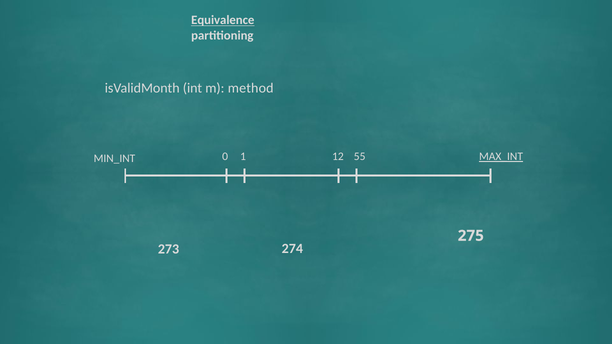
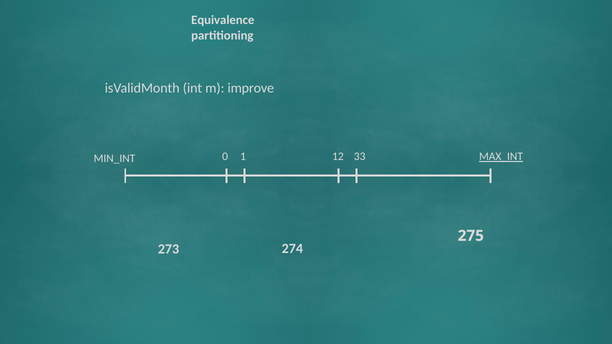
Equivalence underline: present -> none (223, 20)
method: method -> improve (251, 88)
55: 55 -> 33 (360, 157)
